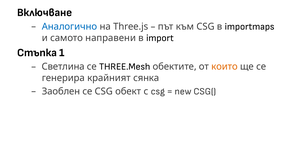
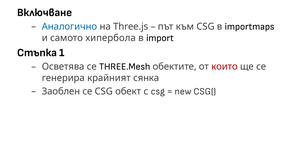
направени: направени -> хипербола (111, 38)
Светлина: Светлина -> Осветява (63, 67)
които colour: orange -> red (225, 67)
